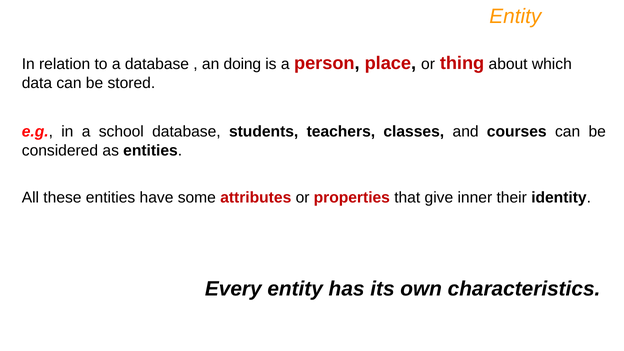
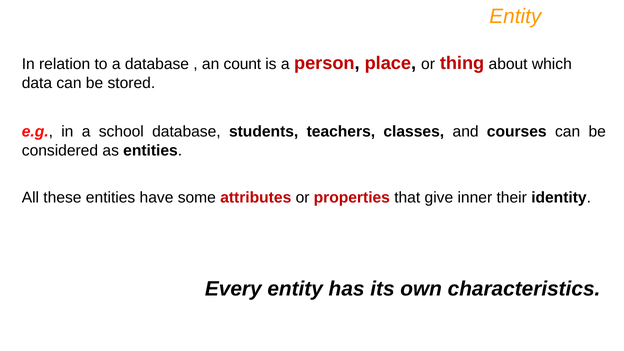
doing: doing -> count (242, 64)
